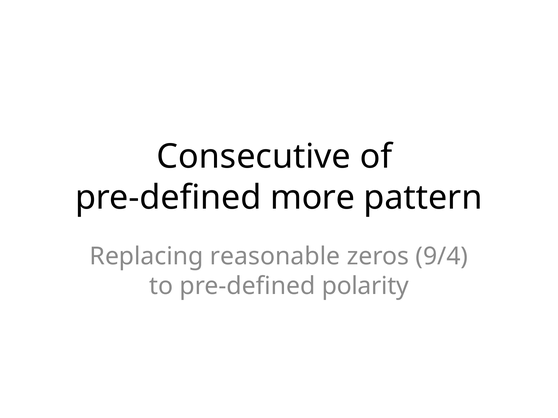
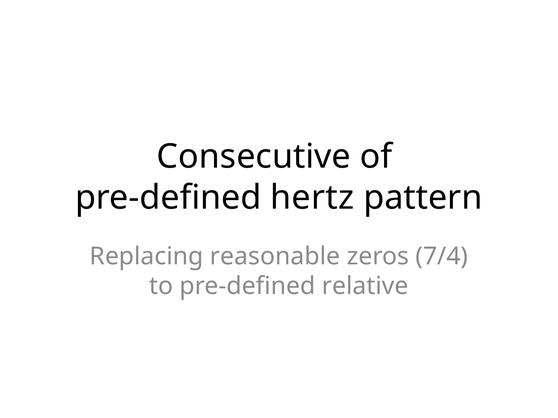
more: more -> hertz (312, 198)
9/4: 9/4 -> 7/4 (442, 257)
polarity: polarity -> relative (365, 286)
